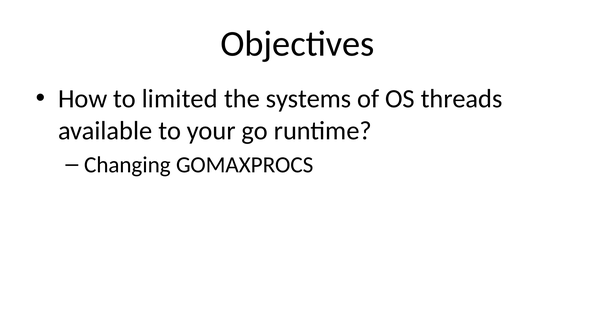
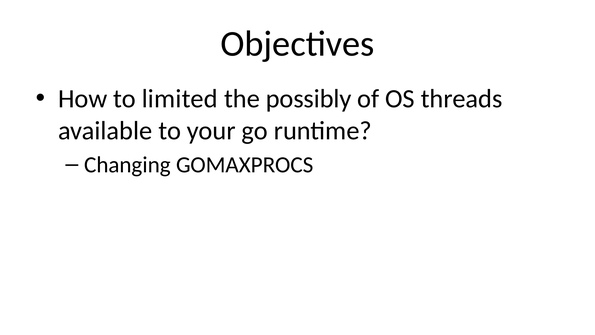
systems: systems -> possibly (309, 99)
